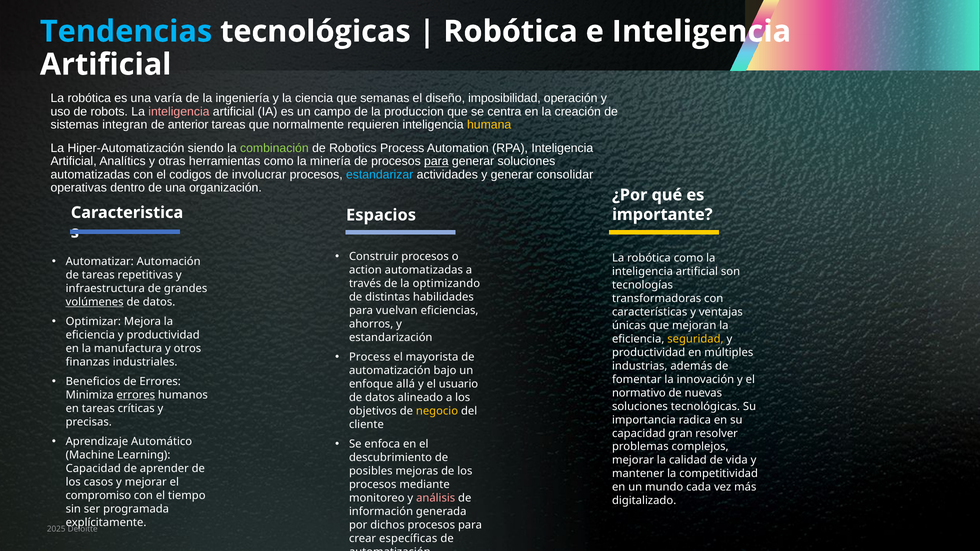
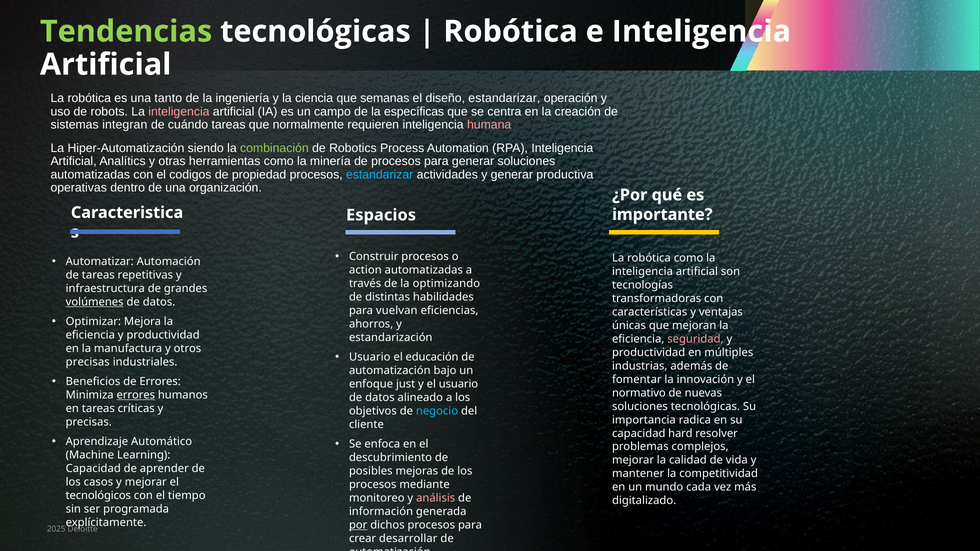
Tendencias colour: light blue -> light green (126, 32)
varía: varía -> tanto (168, 98)
diseño imposibilidad: imposibilidad -> estandarizar (504, 98)
produccion: produccion -> específicas (414, 112)
anterior: anterior -> cuándo (188, 125)
humana colour: yellow -> pink (489, 125)
para underline: present -> none (436, 162)
involucrar: involucrar -> propiedad (259, 175)
consolidar: consolidar -> productiva (565, 175)
seguridad colour: yellow -> pink (695, 339)
Process: Process -> Usuario (370, 357)
mayorista: mayorista -> educación (432, 357)
finanzas: finanzas -> precisas (88, 362)
allá: allá -> just (406, 384)
negocio colour: yellow -> light blue (437, 411)
gran: gran -> hard (680, 434)
compromiso: compromiso -> tecnológicos (98, 496)
por underline: none -> present (358, 525)
específicas: específicas -> desarrollar (408, 539)
